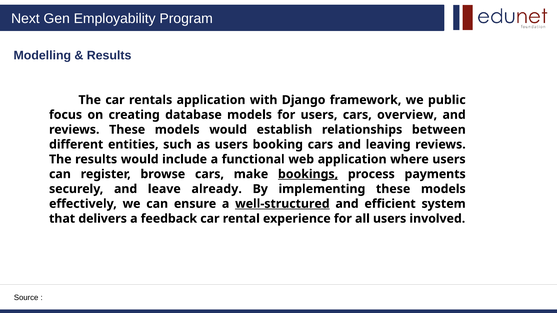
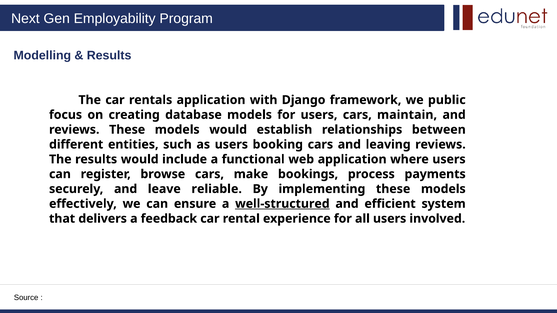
overview: overview -> maintain (407, 115)
bookings underline: present -> none (308, 174)
already: already -> reliable (217, 189)
